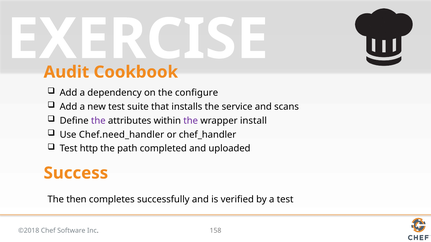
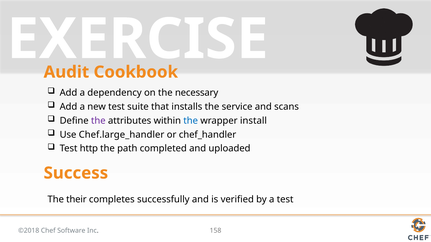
configure: configure -> necessary (197, 93)
the colour: purple -> blue (191, 121)
Chef.need_handler: Chef.need_handler -> Chef.large_handler (122, 135)
then: then -> their (76, 200)
